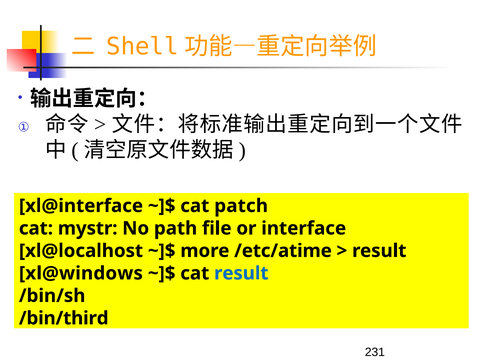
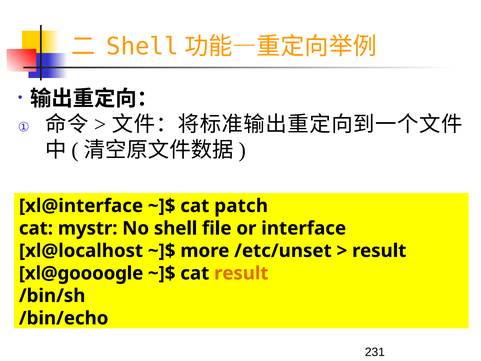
path: path -> shell (176, 228)
/etc/atime: /etc/atime -> /etc/unset (283, 251)
xl@windows: xl@windows -> xl@goooogle (81, 273)
result colour: blue -> orange (241, 273)
/bin/third: /bin/third -> /bin/echo (64, 318)
